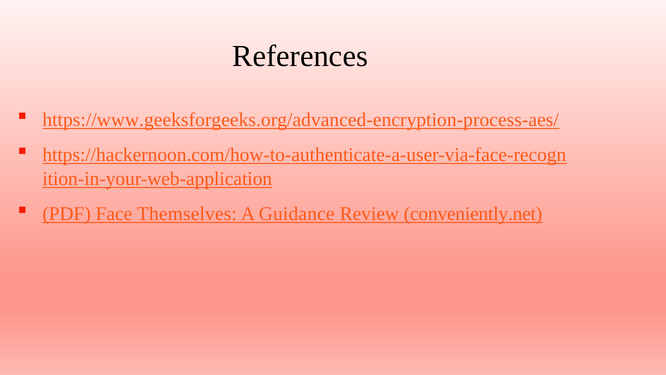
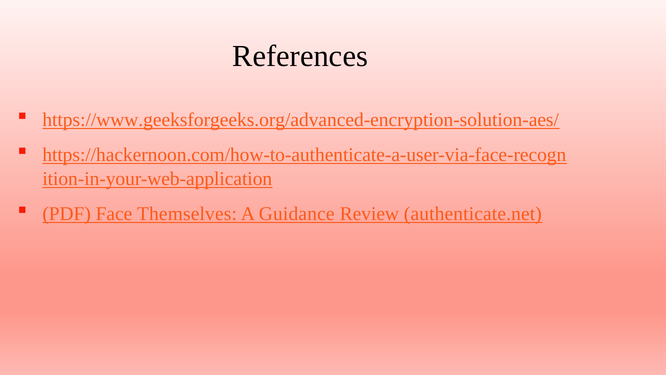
https://www.geeksforgeeks.org/advanced-encryption-process-aes/: https://www.geeksforgeeks.org/advanced-encryption-process-aes/ -> https://www.geeksforgeeks.org/advanced-encryption-solution-aes/ (301, 120)
conveniently.net: conveniently.net -> authenticate.net (473, 214)
